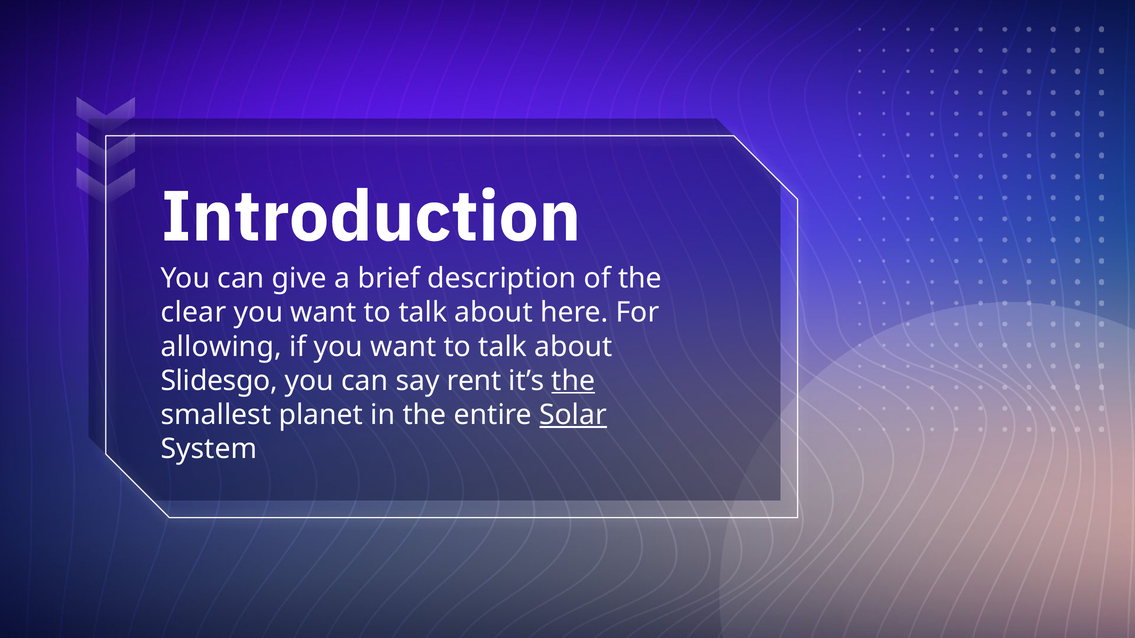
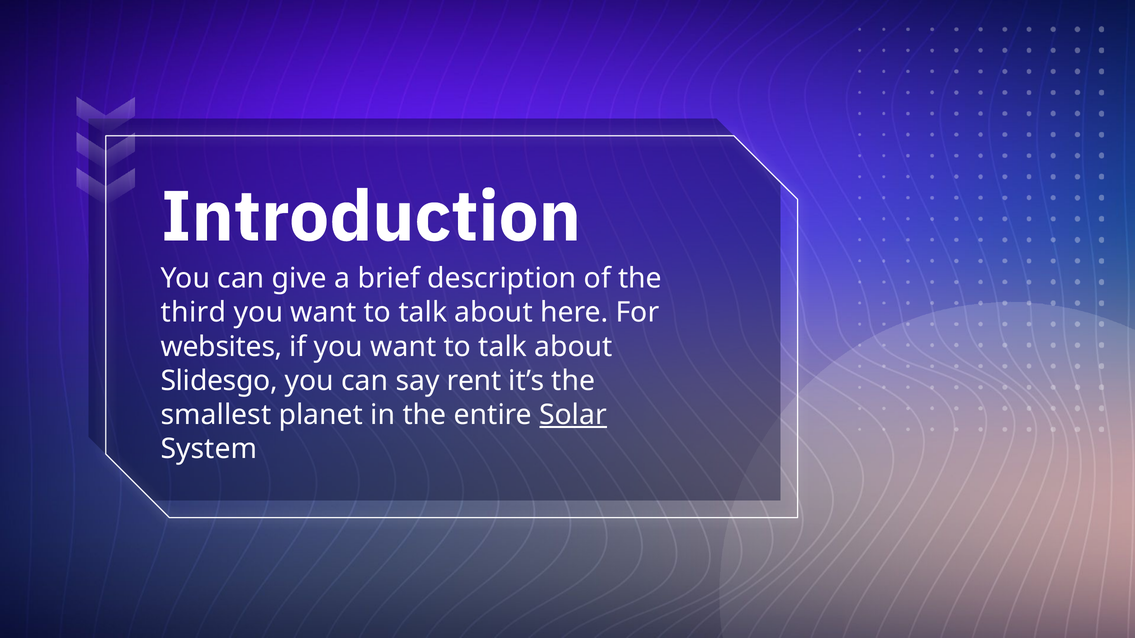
clear: clear -> third (194, 313)
allowing: allowing -> websites (222, 347)
the underline: present -> none (573, 381)
